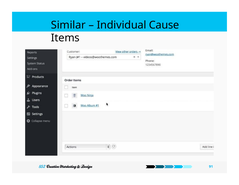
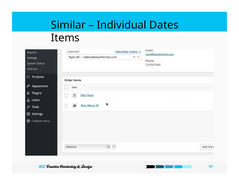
Cause: Cause -> Dates (164, 25)
